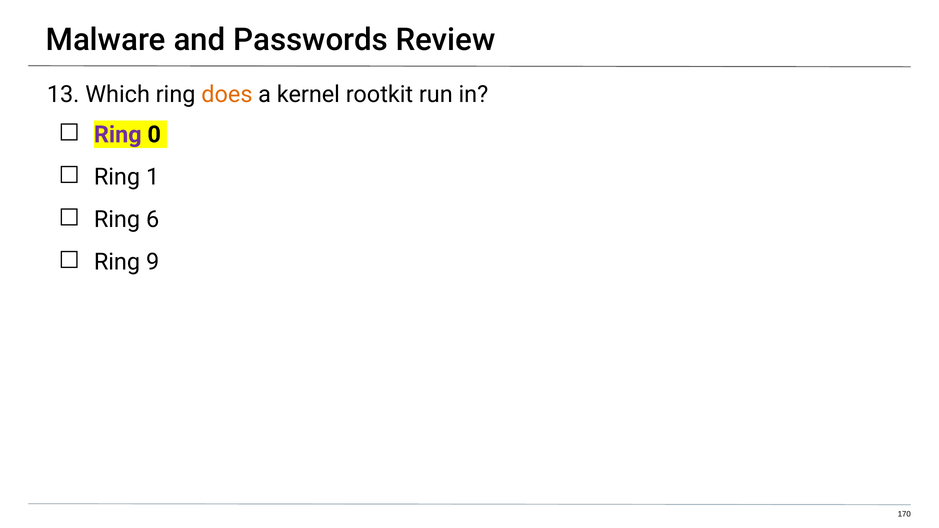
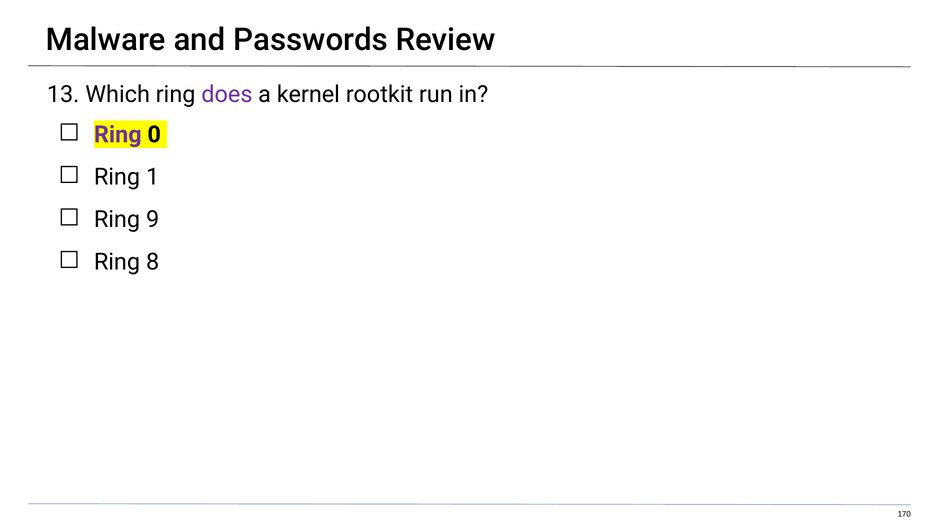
does colour: orange -> purple (227, 95)
6: 6 -> 9 (153, 220)
9: 9 -> 8 (153, 262)
